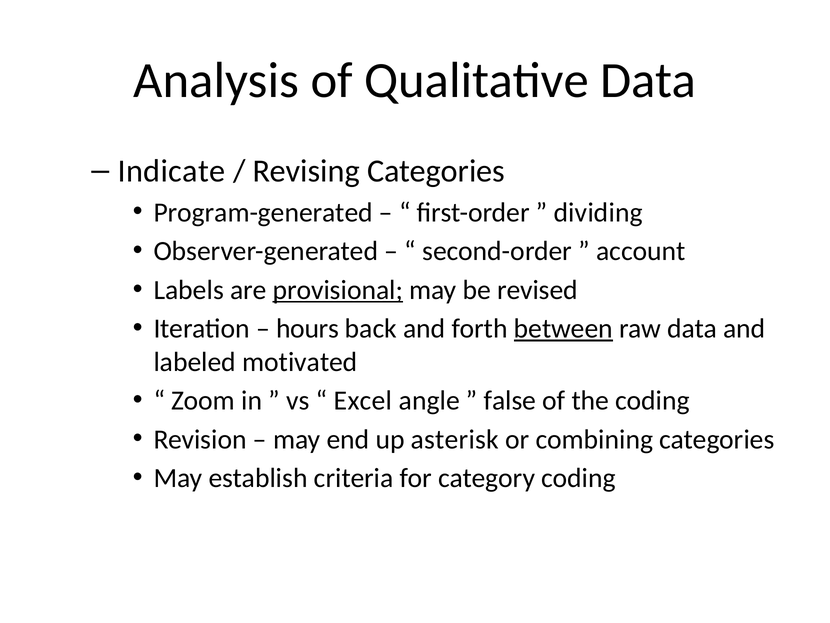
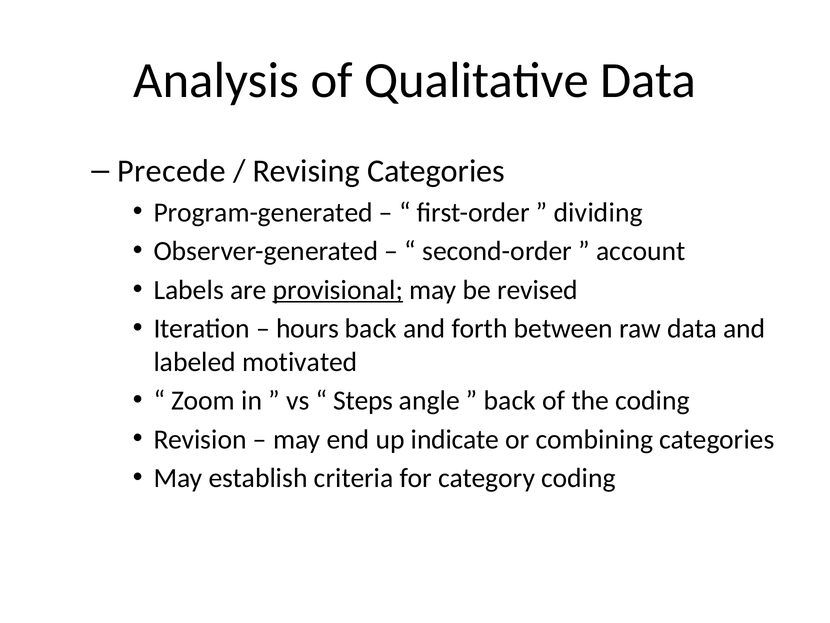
Indicate: Indicate -> Precede (171, 171)
between underline: present -> none (563, 328)
Excel: Excel -> Steps (363, 400)
false: false -> back (510, 400)
asterisk: asterisk -> indicate (455, 439)
